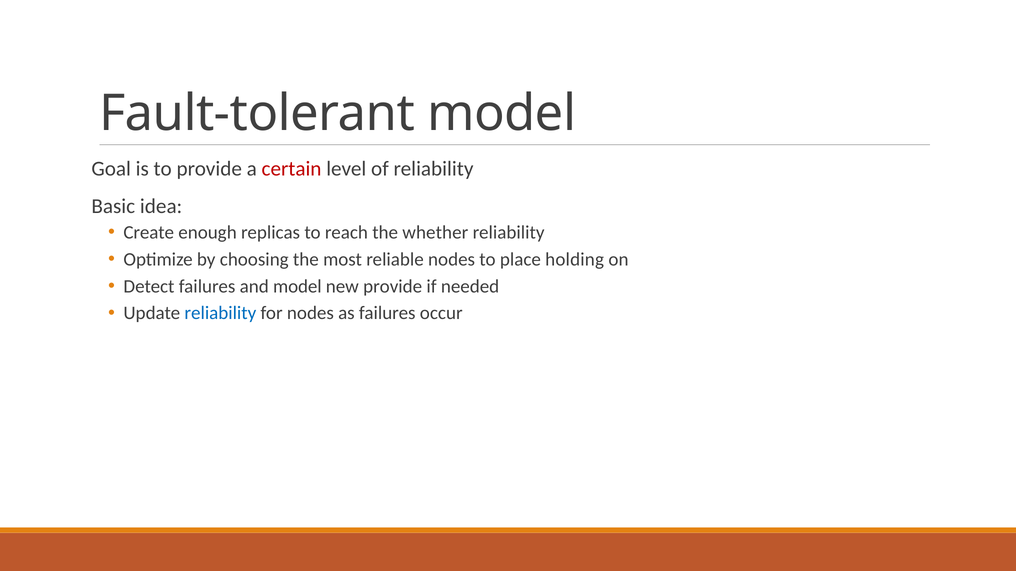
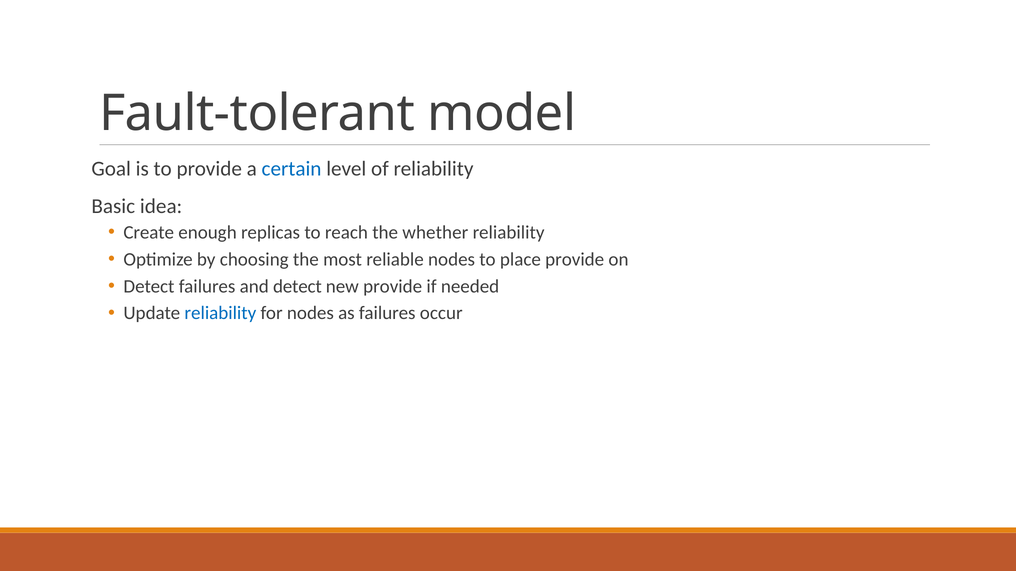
certain colour: red -> blue (292, 169)
place holding: holding -> provide (575, 260)
and model: model -> detect (297, 286)
